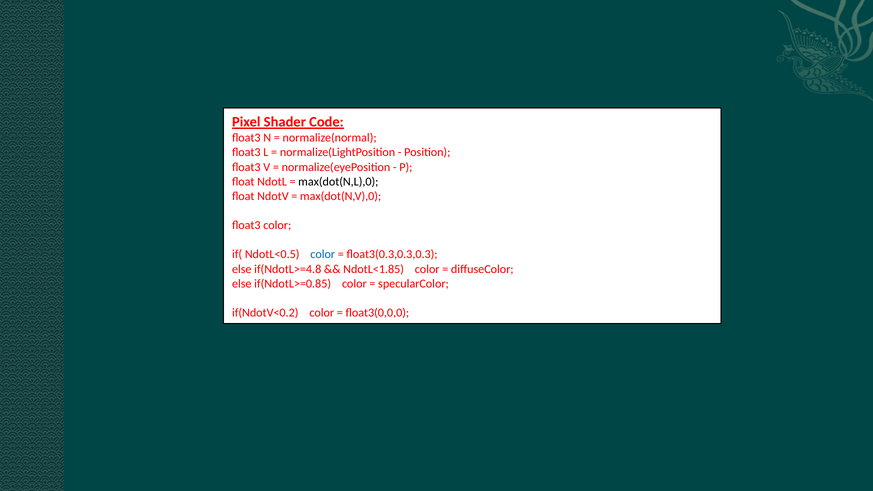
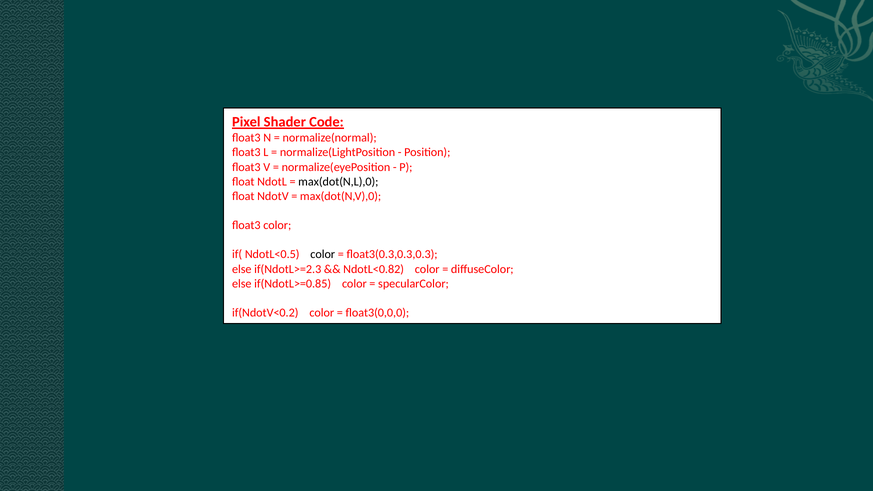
color colour: blue -> black (323, 255)
if(NdotL>=4.8: if(NdotL>=4.8 -> if(NdotL>=2.3 (288, 269)
NdotL<1.85: NdotL<1.85 -> NdotL<0.82 (374, 269)
